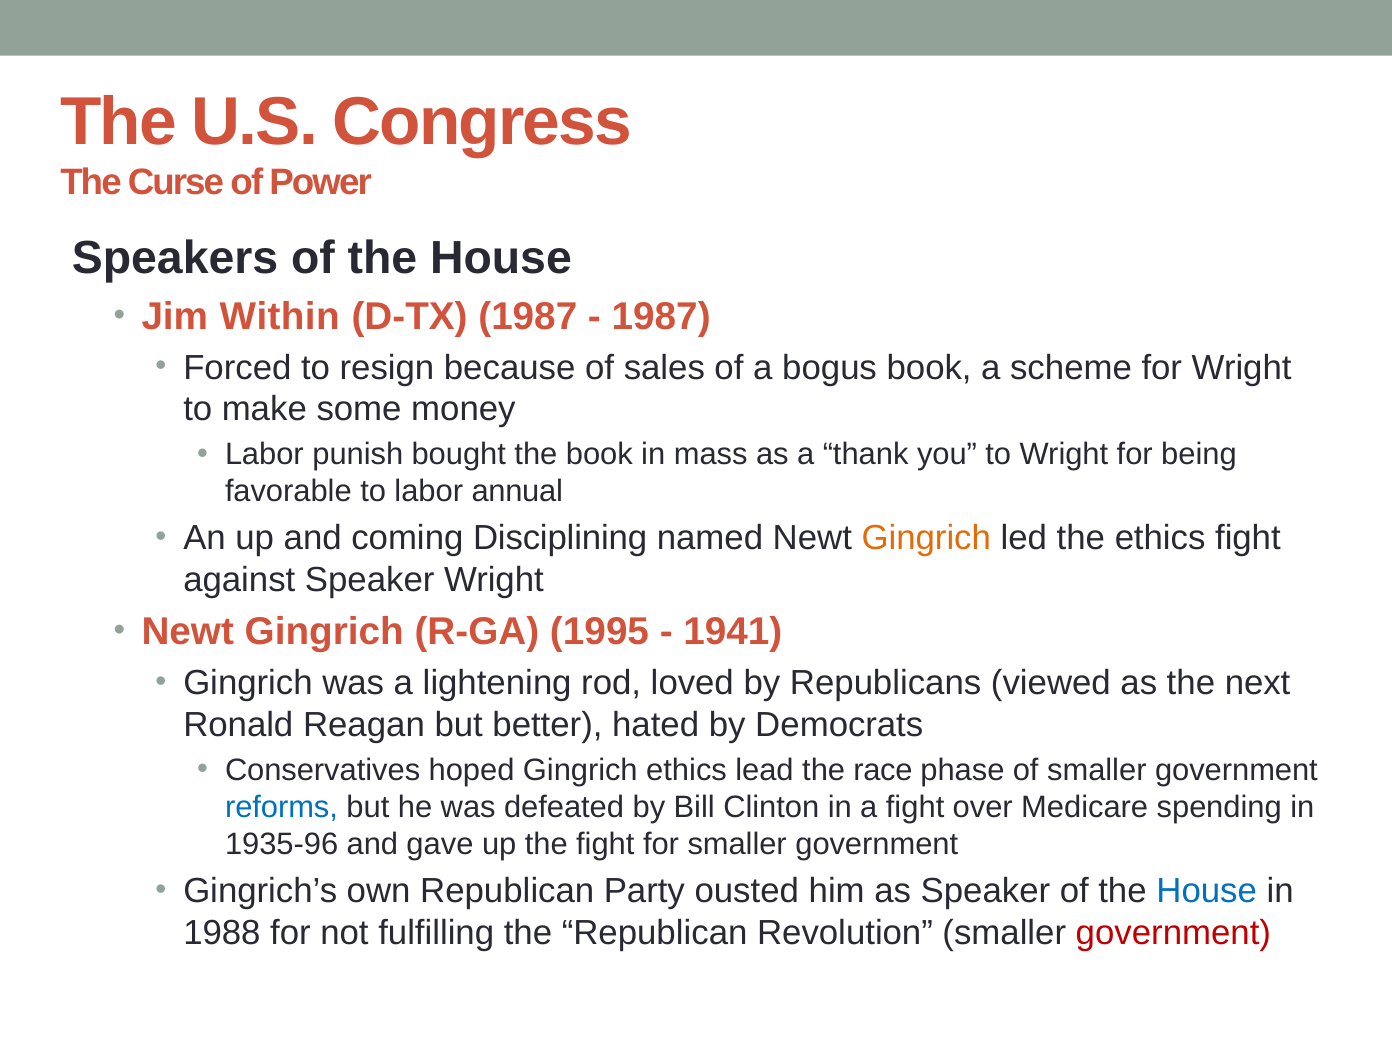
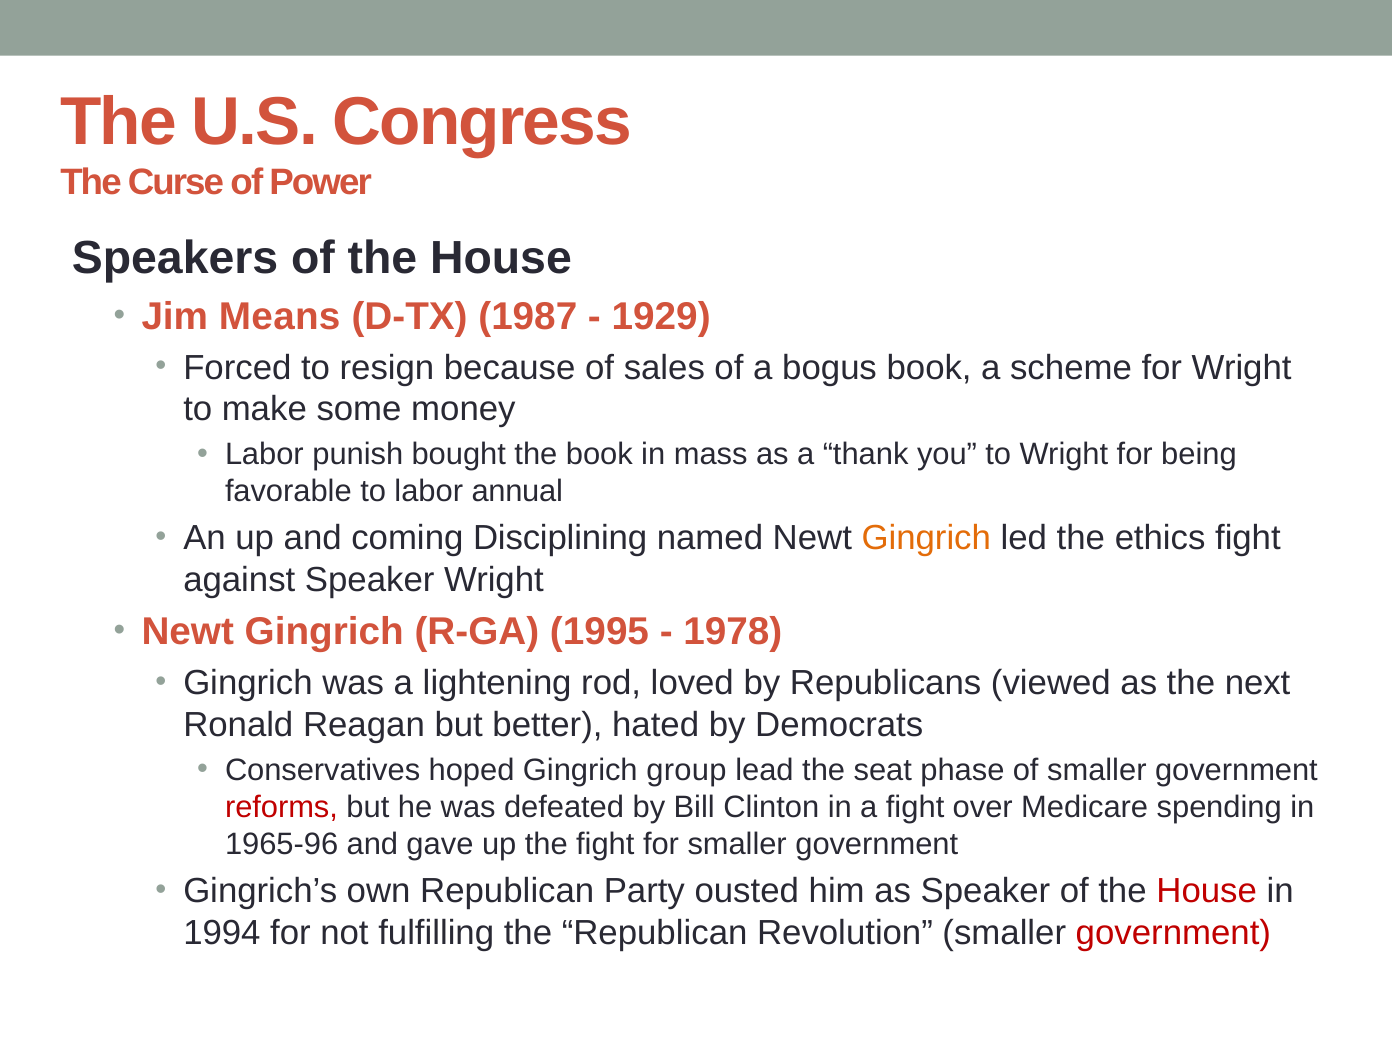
Within: Within -> Means (280, 317)
1987: 1987 -> 1929 (661, 317)
1941: 1941 -> 1978 (733, 632)
Gingrich ethics: ethics -> group (686, 770)
race: race -> seat (883, 770)
reforms colour: blue -> red (281, 807)
1935-96: 1935-96 -> 1965-96 (282, 844)
House colour: blue -> red (1207, 891)
1988: 1988 -> 1994 (222, 933)
